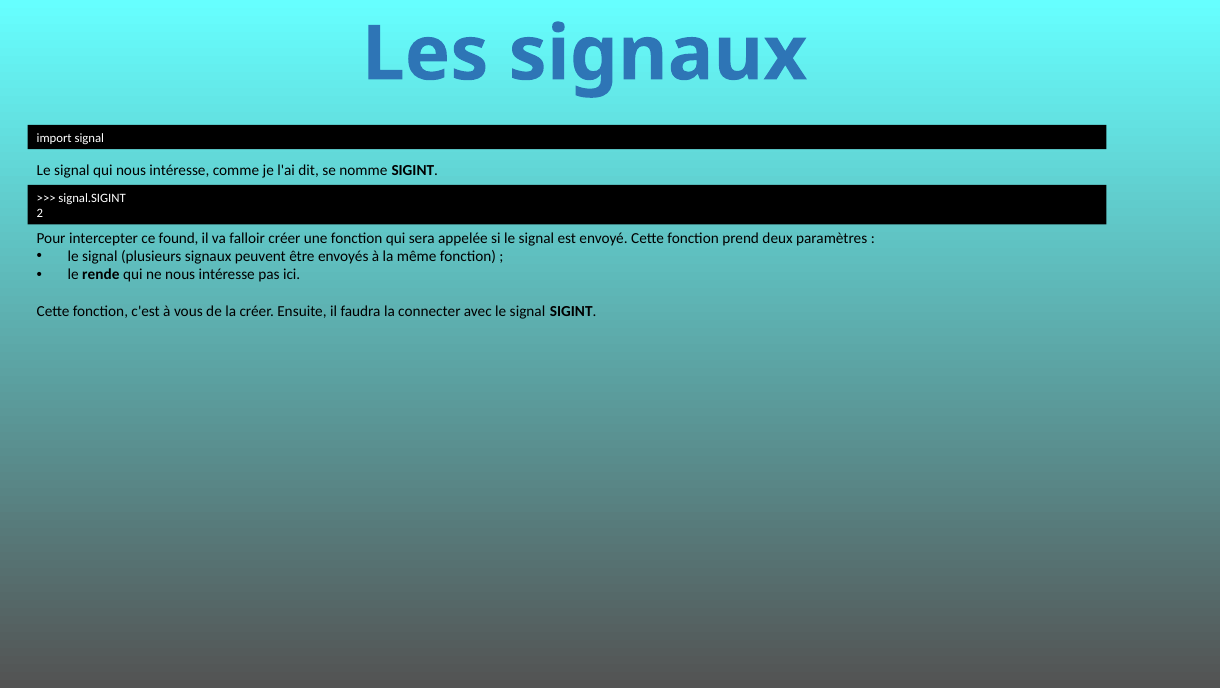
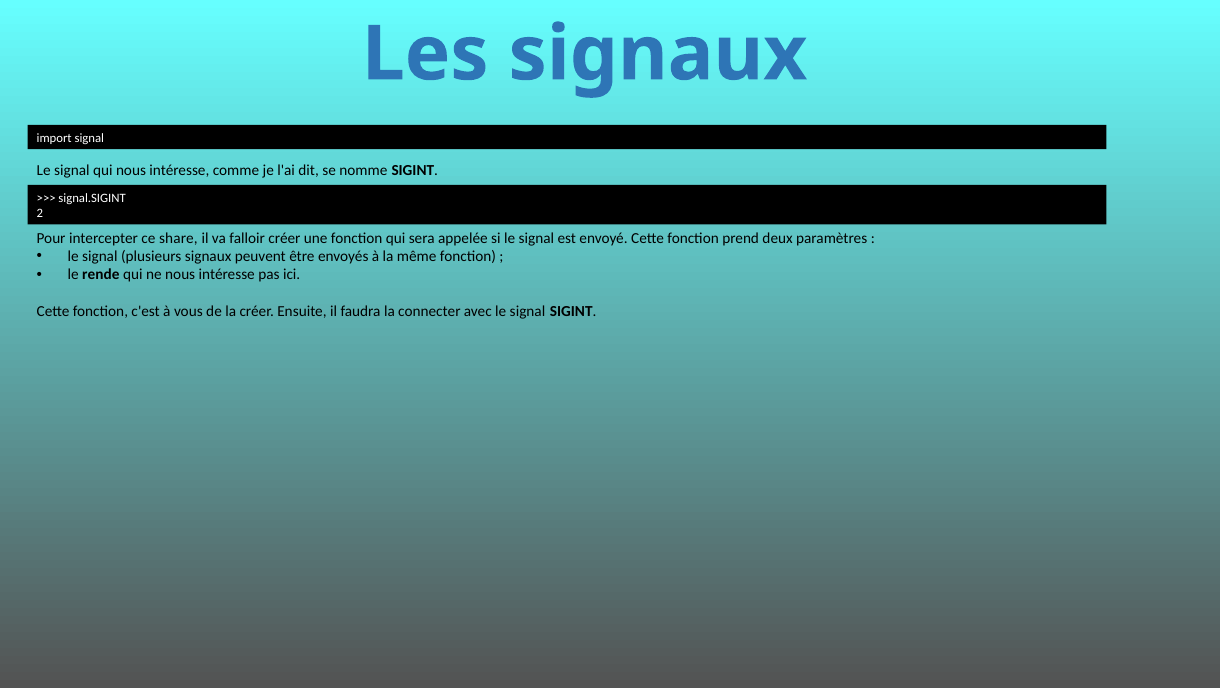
found: found -> share (178, 238)
